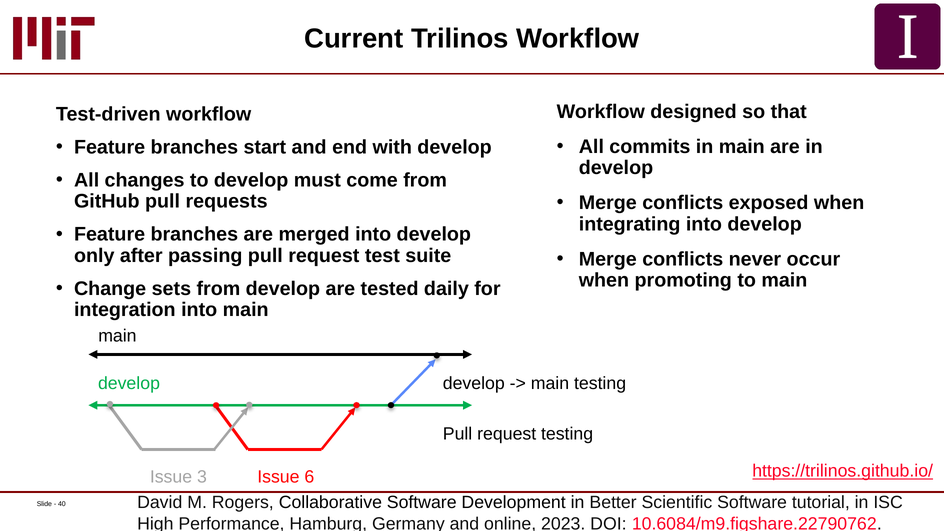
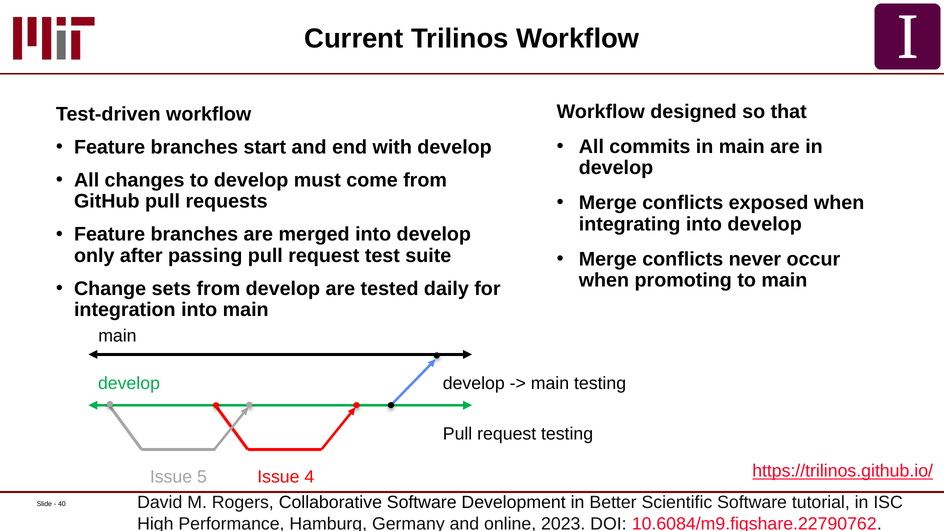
3: 3 -> 5 (202, 477)
6: 6 -> 4 (309, 477)
